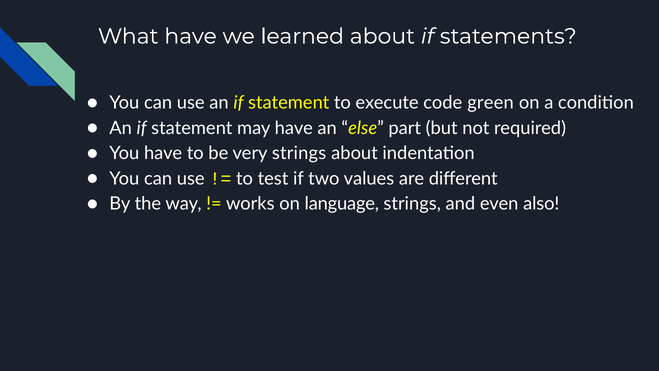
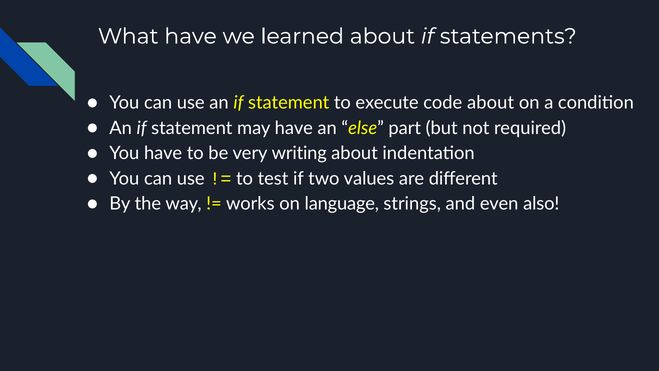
code green: green -> about (491, 103)
very strings: strings -> writing (299, 153)
